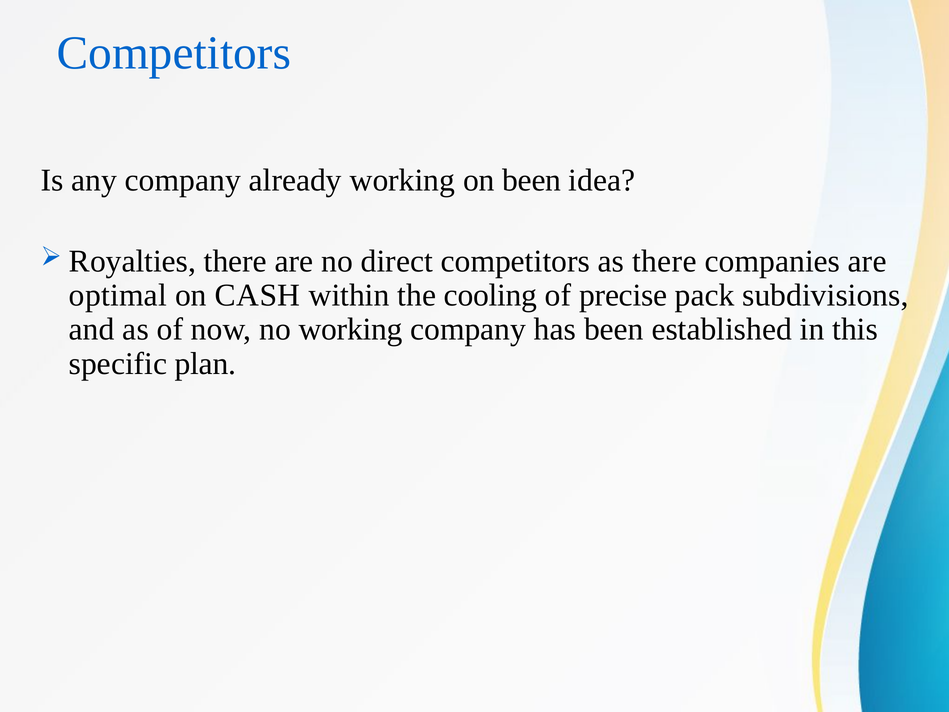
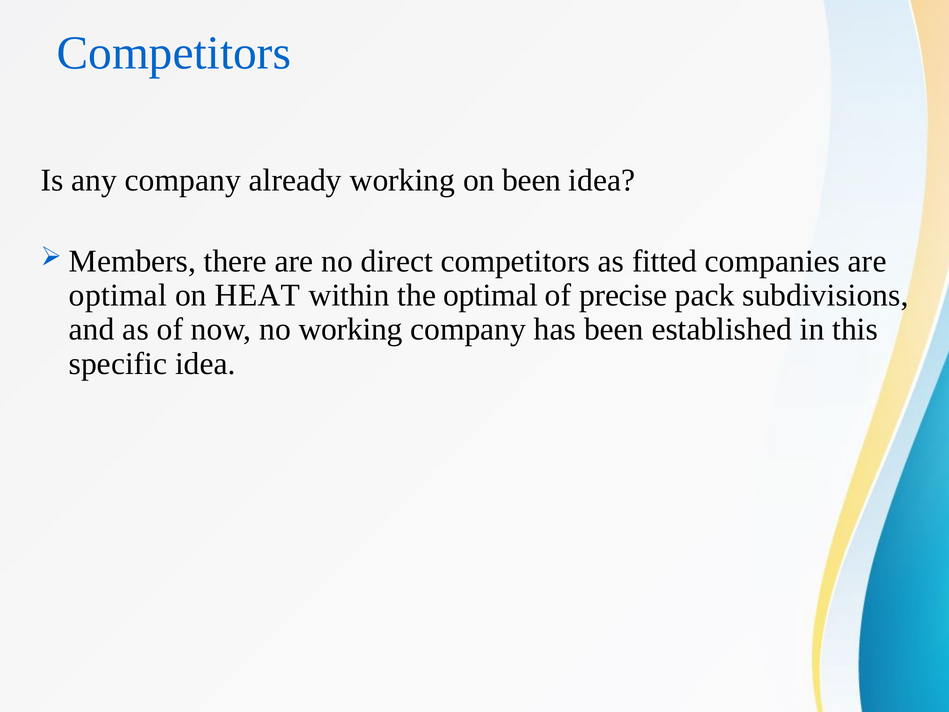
Royalties: Royalties -> Members (132, 261)
as there: there -> fitted (665, 261)
CASH: CASH -> HEAT (258, 295)
the cooling: cooling -> optimal (491, 295)
specific plan: plan -> idea (205, 363)
